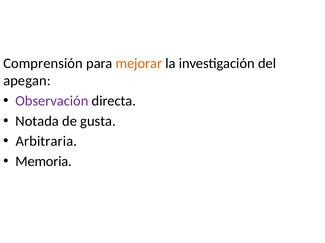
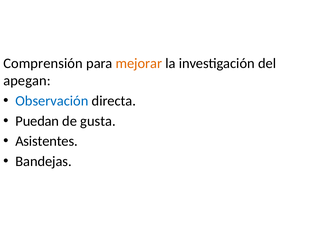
Observación colour: purple -> blue (52, 101)
Notada: Notada -> Puedan (37, 121)
Arbitraria: Arbitraria -> Asistentes (46, 142)
Memoria: Memoria -> Bandejas (44, 162)
